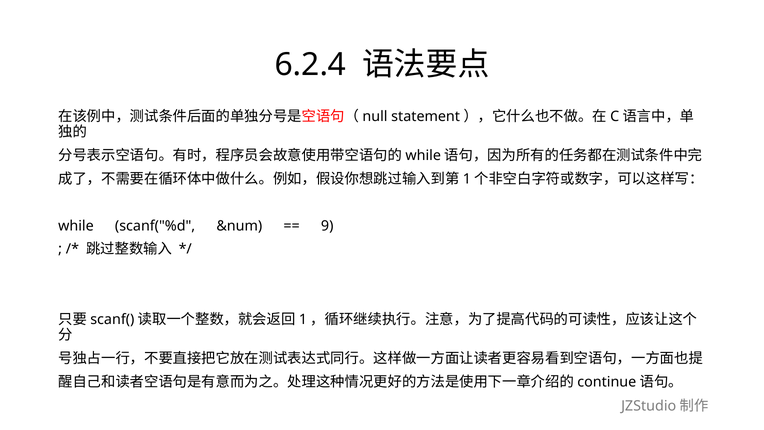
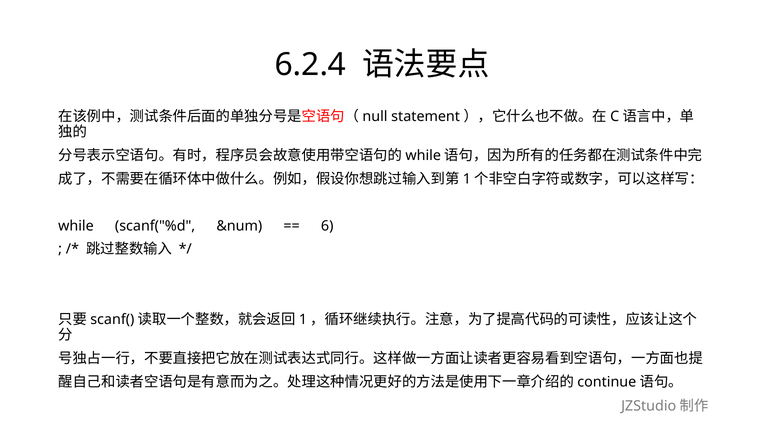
9: 9 -> 6 (327, 226)
